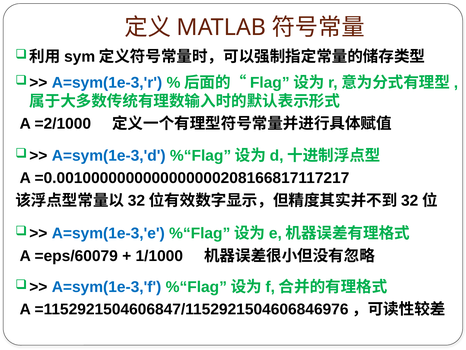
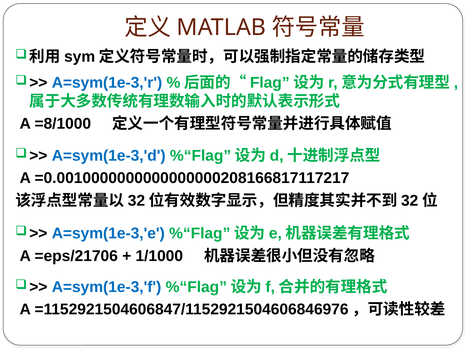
=2/1000: =2/1000 -> =8/1000 (63, 124)
=eps/60079: =eps/60079 -> =eps/21706 (76, 256)
